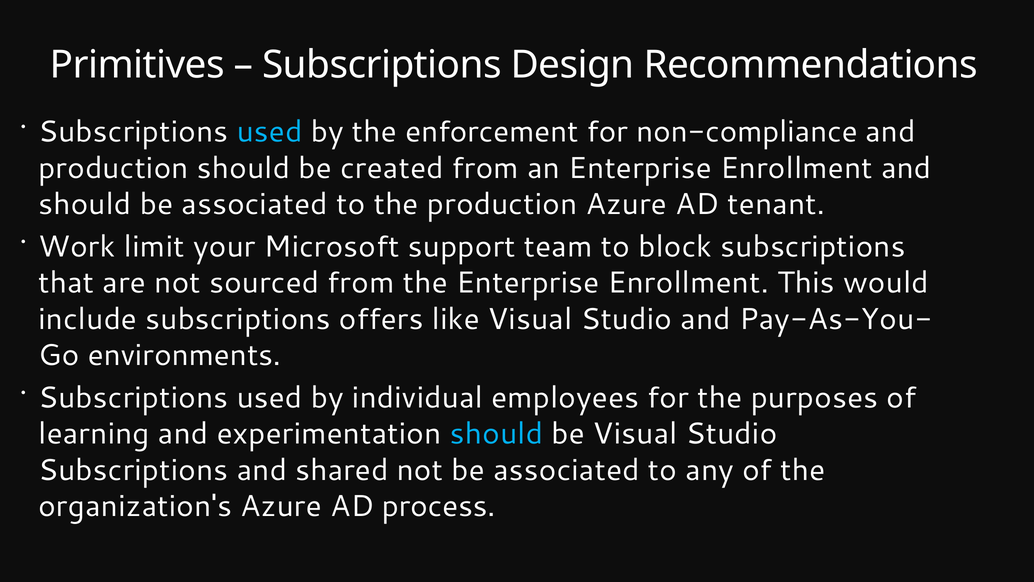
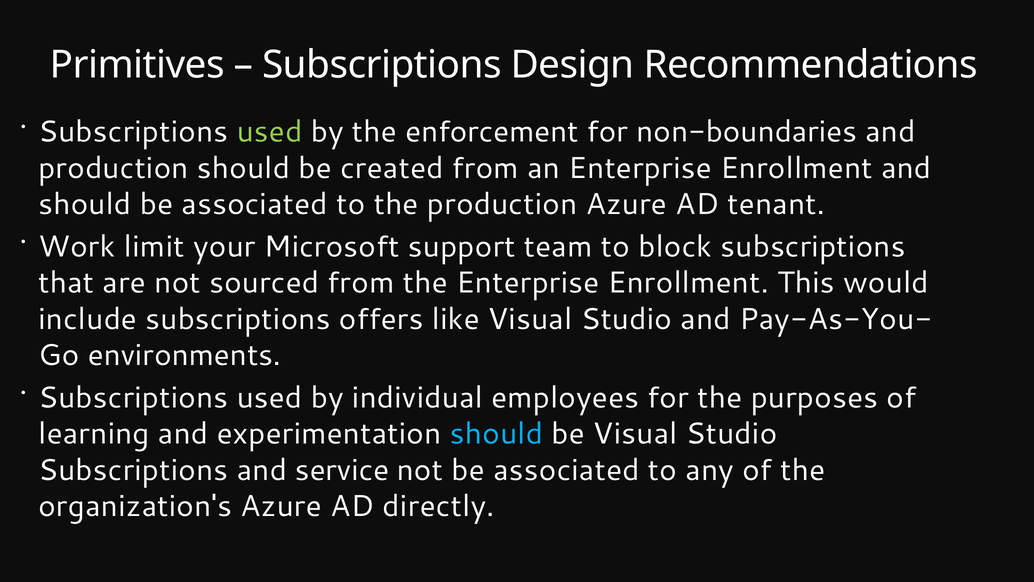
used colour: light blue -> light green (270, 132)
non-compliance: non-compliance -> non-boundaries (747, 132)
shared: shared -> service (342, 470)
process: process -> directly (439, 506)
